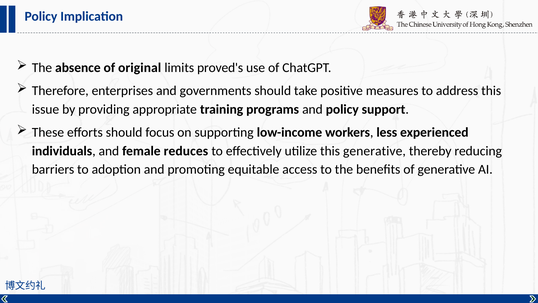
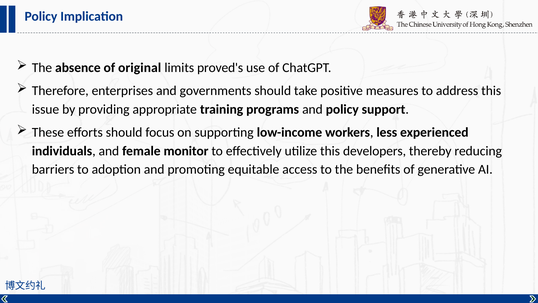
reduces: reduces -> monitor (186, 151)
this generative: generative -> developers (375, 151)
